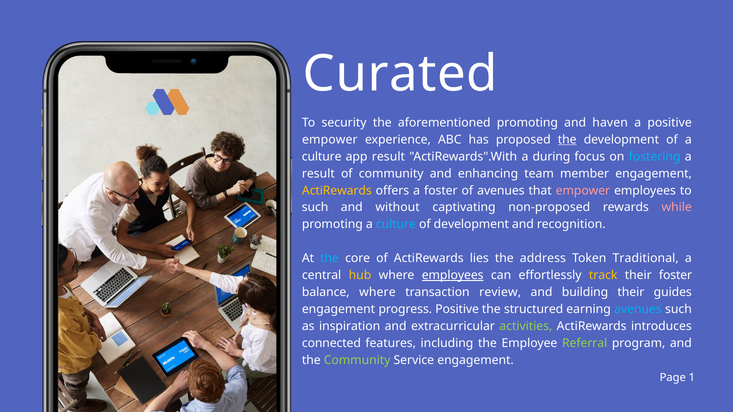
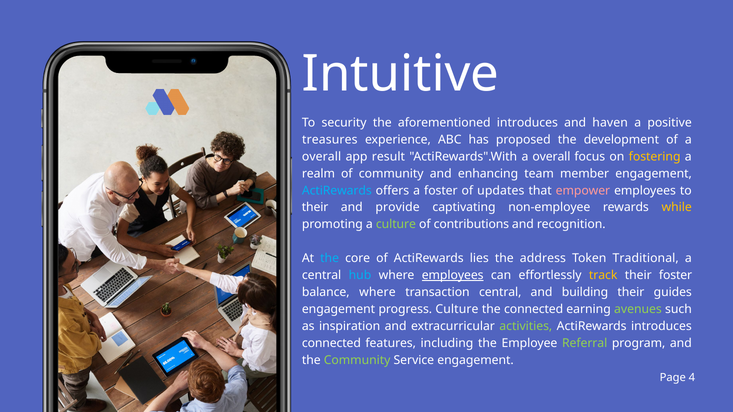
Curated: Curated -> Intuitive (400, 74)
aforementioned promoting: promoting -> introduces (527, 123)
empower: empower -> treasures (330, 140)
the underline: present -> none (567, 140)
culture: culture -> overall (322, 157)
ActiRewards".With a during: during -> overall (551, 157)
fostering colour: light blue -> yellow (655, 157)
result: result -> realm (318, 174)
ActiRewards colour: yellow -> light blue (337, 191)
of avenues: avenues -> updates (501, 191)
such: such -> their (315, 208)
without: without -> provide (398, 208)
non-proposed: non-proposed -> non-employee (549, 208)
while colour: pink -> yellow (677, 208)
culture colour: light blue -> light green (396, 225)
of development: development -> contributions (471, 225)
hub colour: yellow -> light blue (360, 276)
transaction review: review -> central (500, 293)
progress Positive: Positive -> Culture (457, 310)
the structured: structured -> connected (534, 310)
avenues colour: light blue -> light green (638, 310)
1: 1 -> 4 (692, 378)
